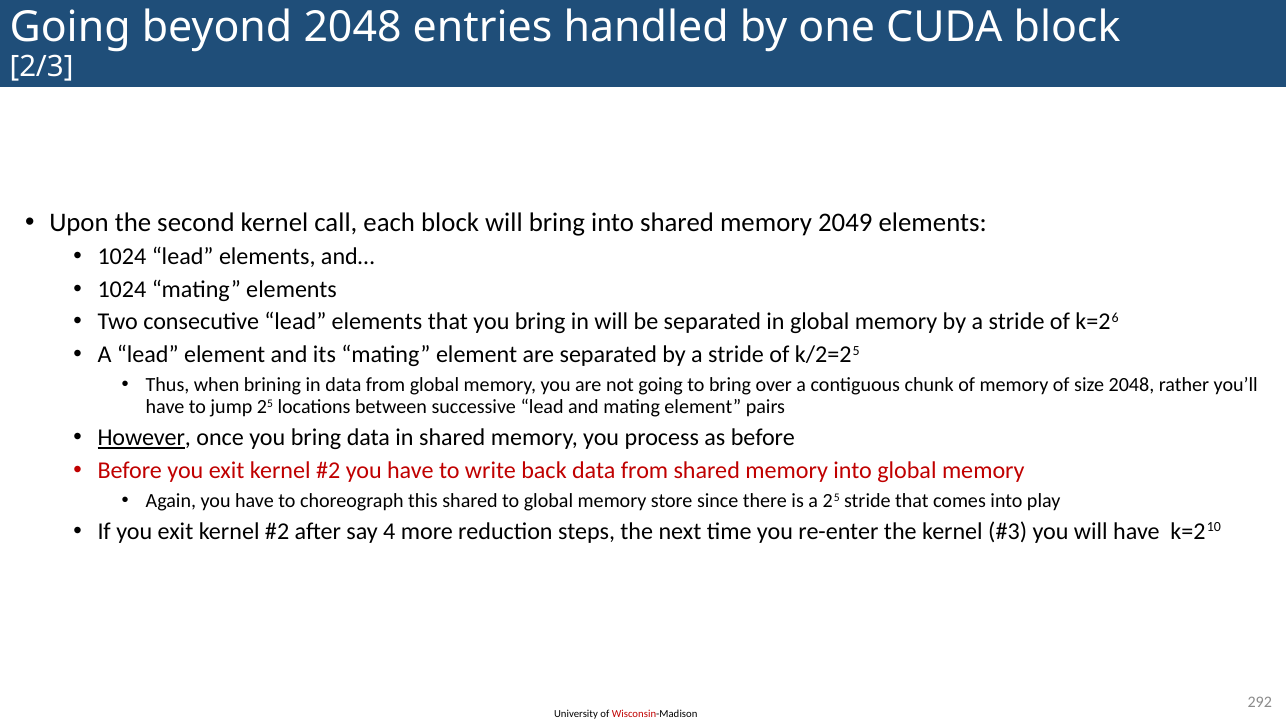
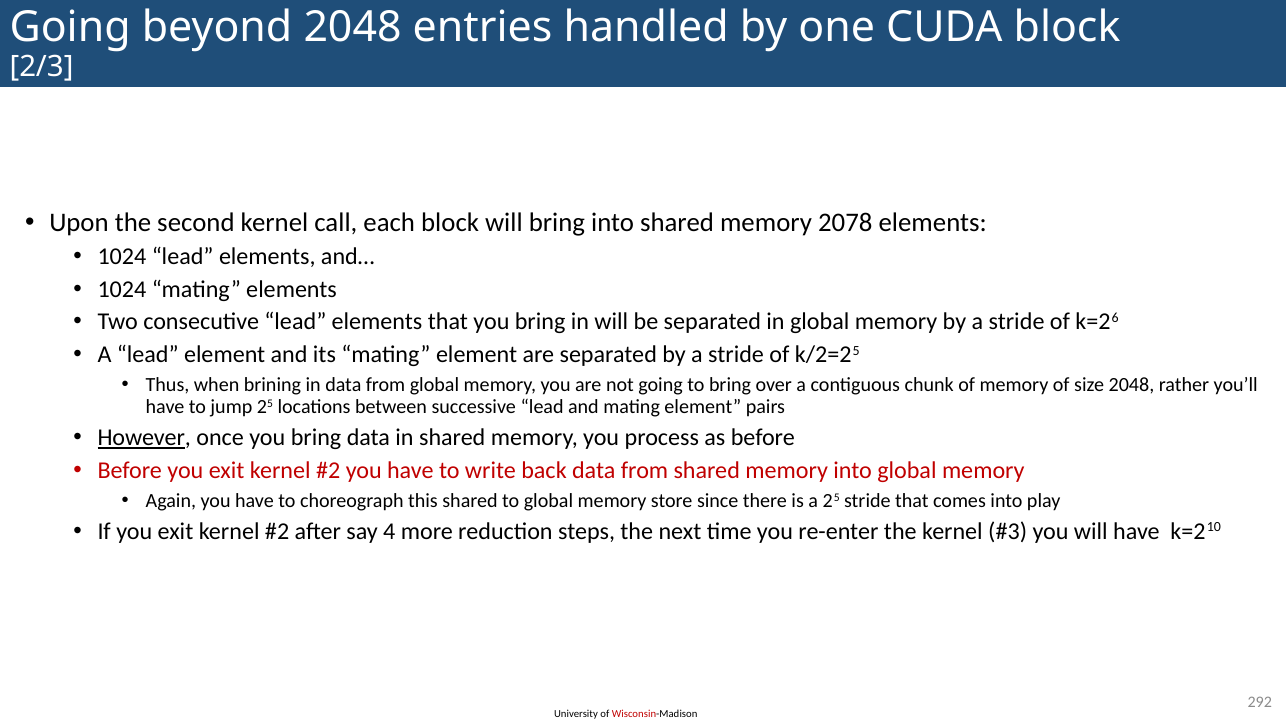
2049: 2049 -> 2078 (845, 222)
